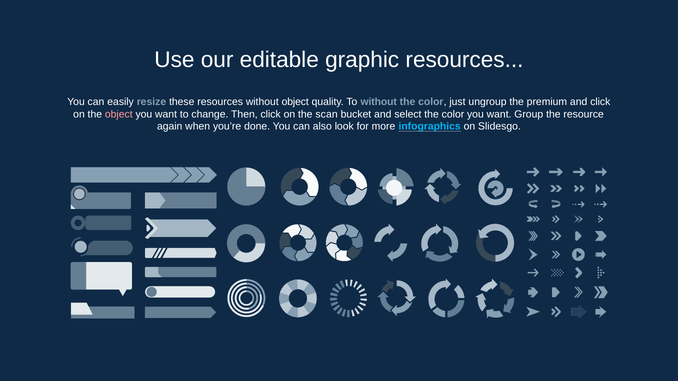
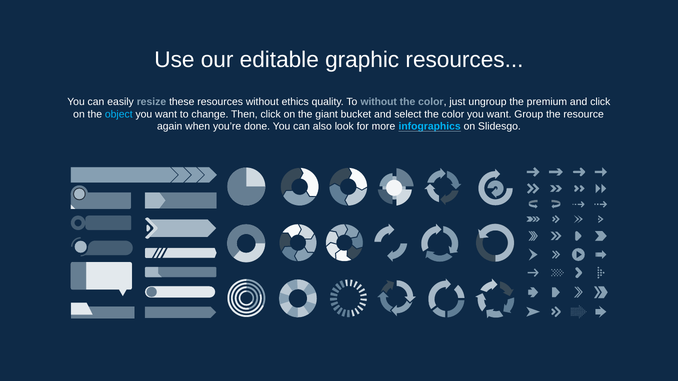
without object: object -> ethics (295, 102)
object colour: pink -> light blue (119, 114)
scan: scan -> giant (327, 114)
